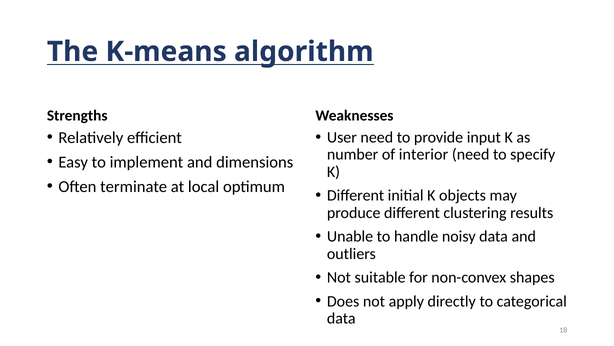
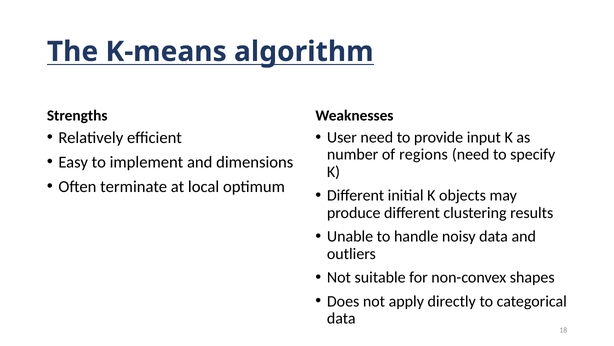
interior: interior -> regions (424, 154)
